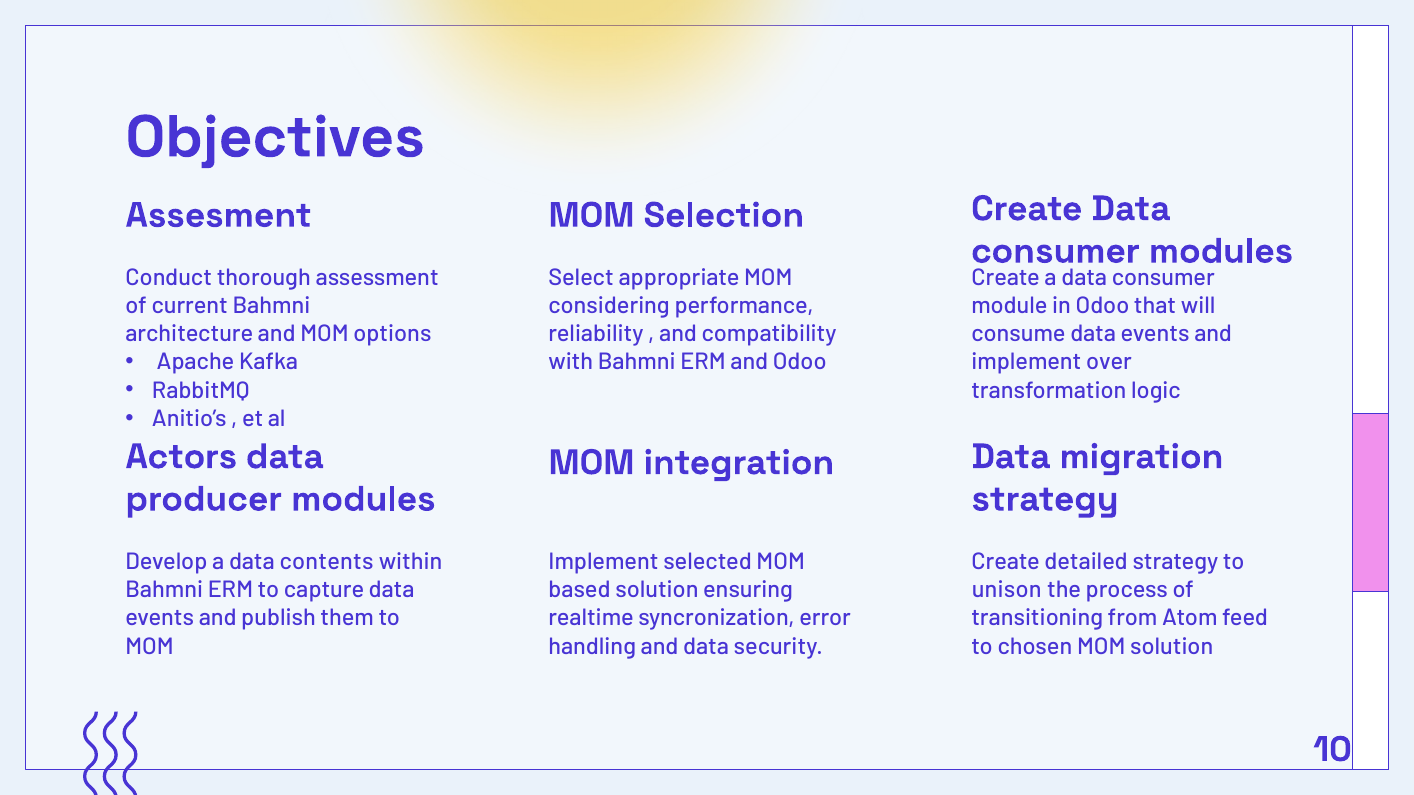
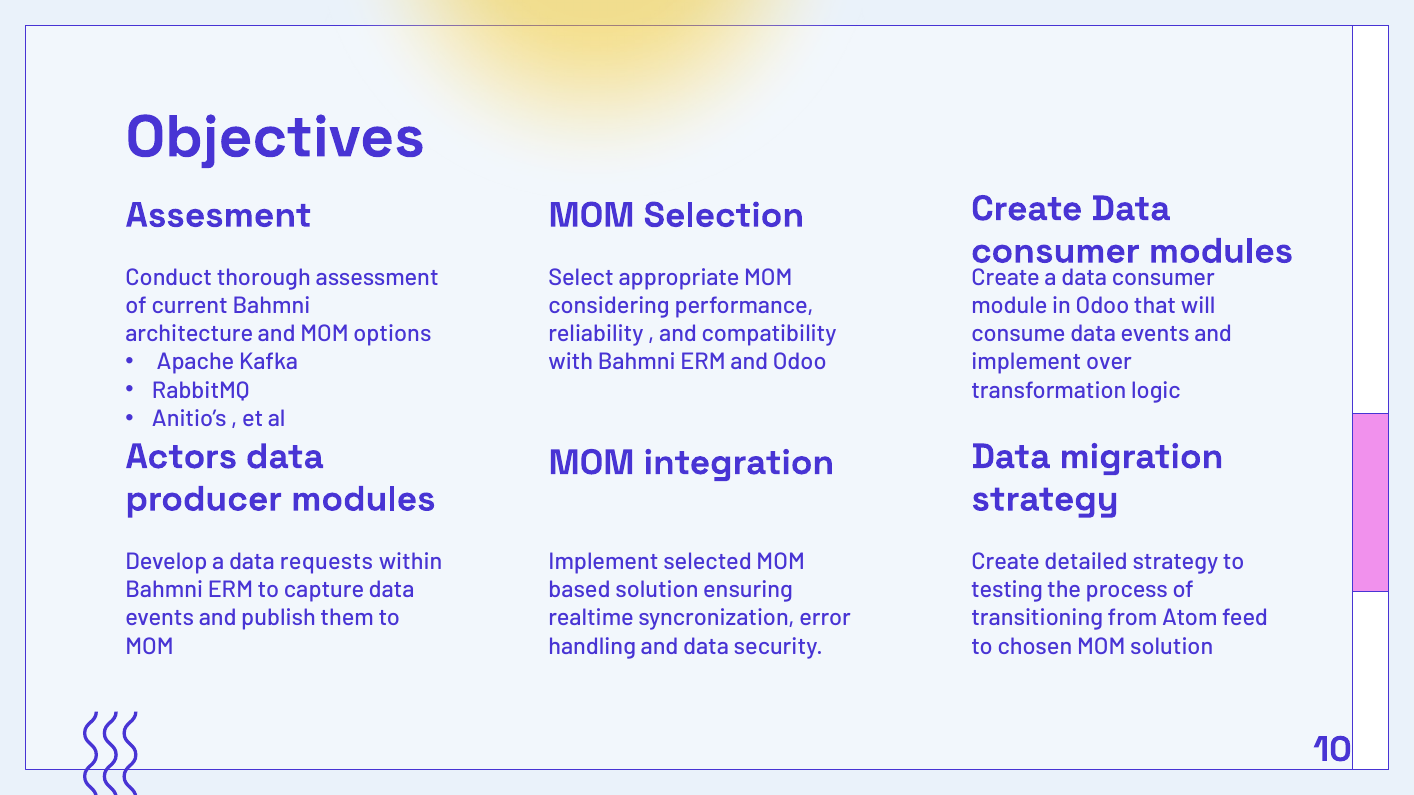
contents: contents -> requests (327, 562)
unison: unison -> testing (1007, 590)
